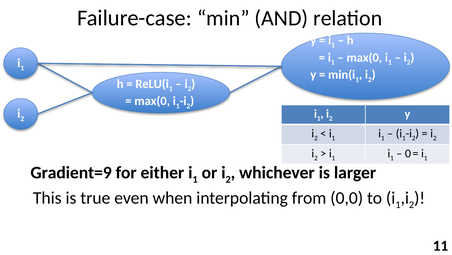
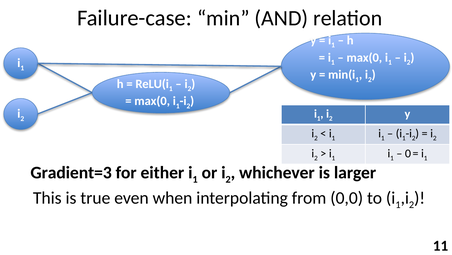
Gradient=9: Gradient=9 -> Gradient=3 (71, 172)
